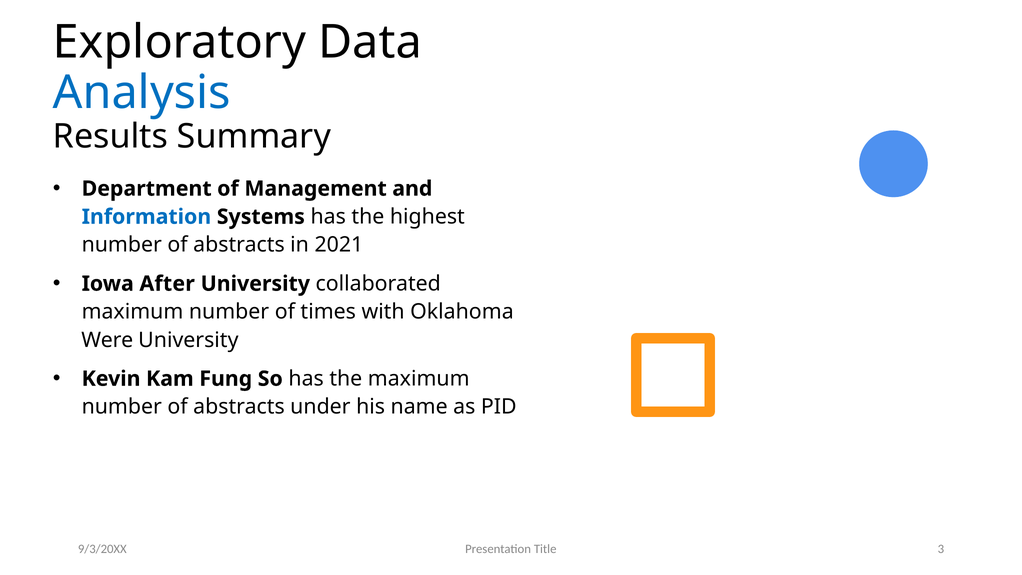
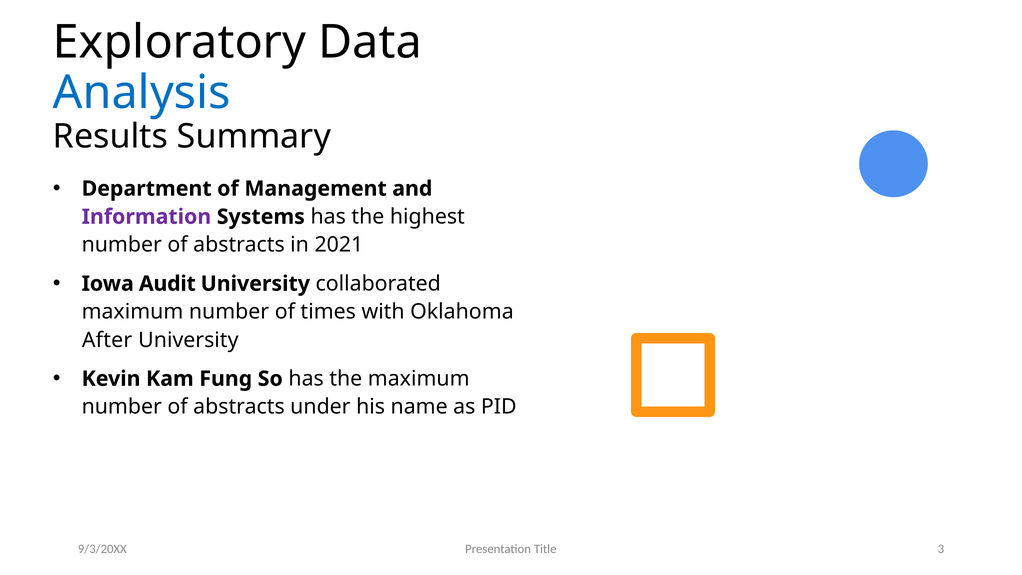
Information colour: blue -> purple (146, 217)
After: After -> Audit (167, 284)
Were: Were -> After (107, 340)
